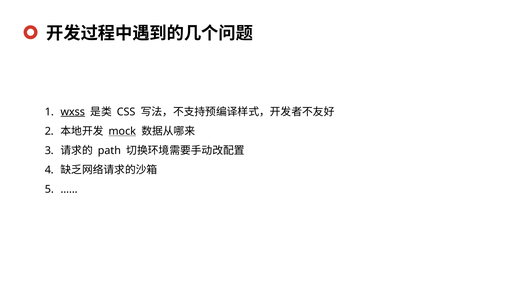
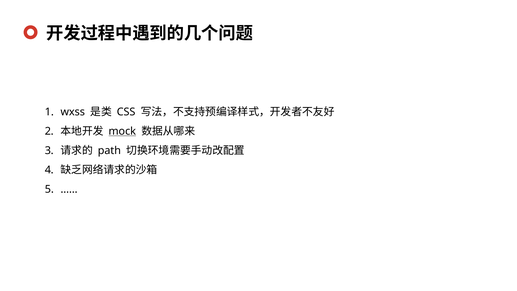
wxss underline: present -> none (73, 112)
